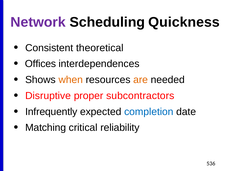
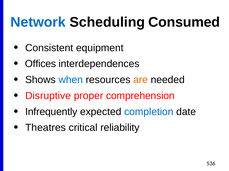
Network colour: purple -> blue (38, 22)
Quickness: Quickness -> Consumed (184, 22)
theoretical: theoretical -> equipment (100, 48)
when colour: orange -> blue (71, 80)
subcontractors: subcontractors -> comprehension (140, 96)
Matching: Matching -> Theatres (46, 128)
